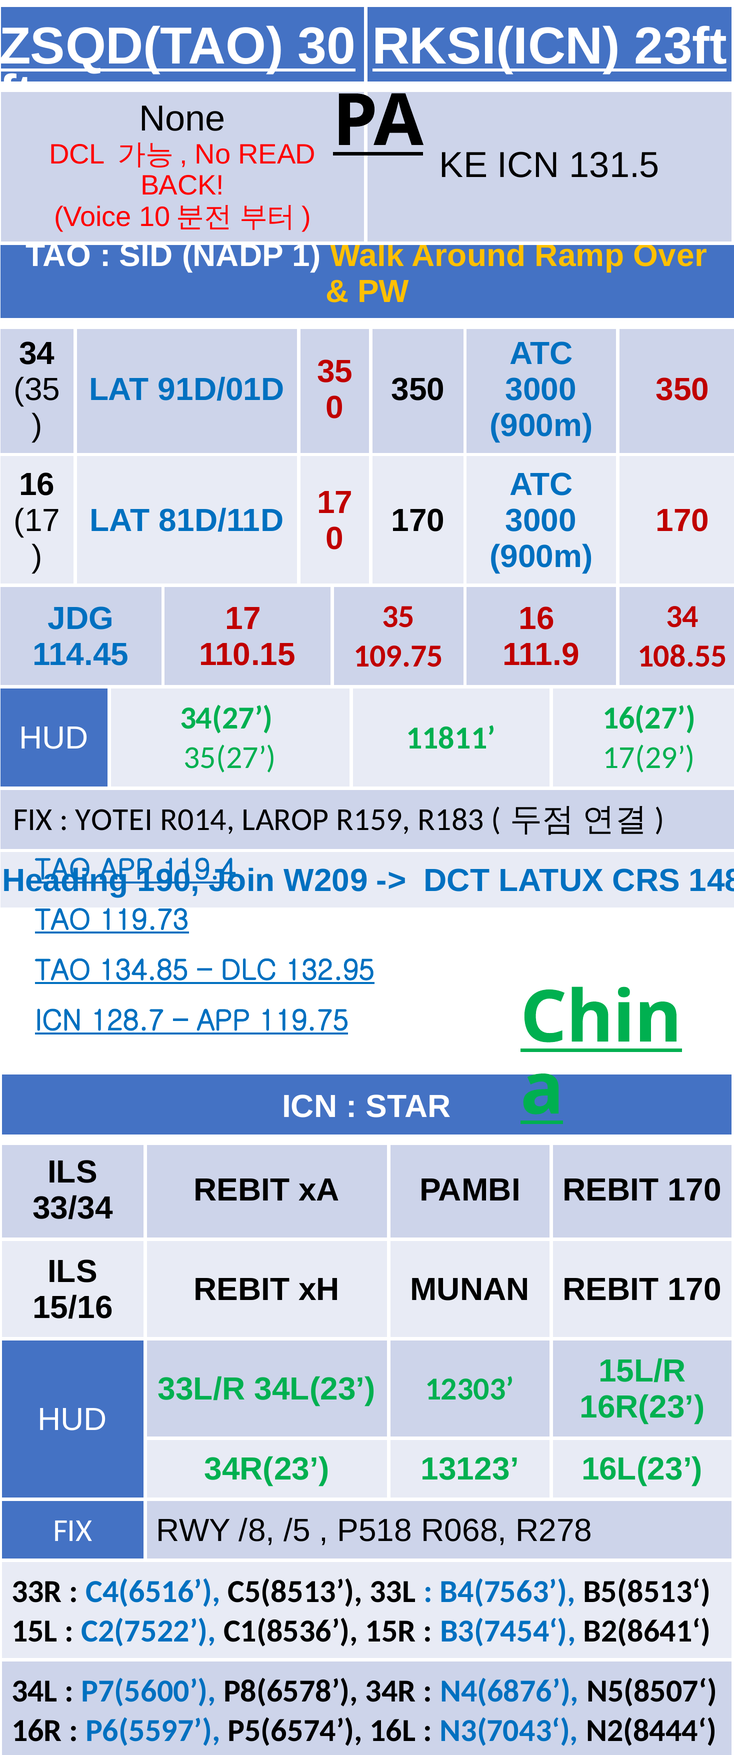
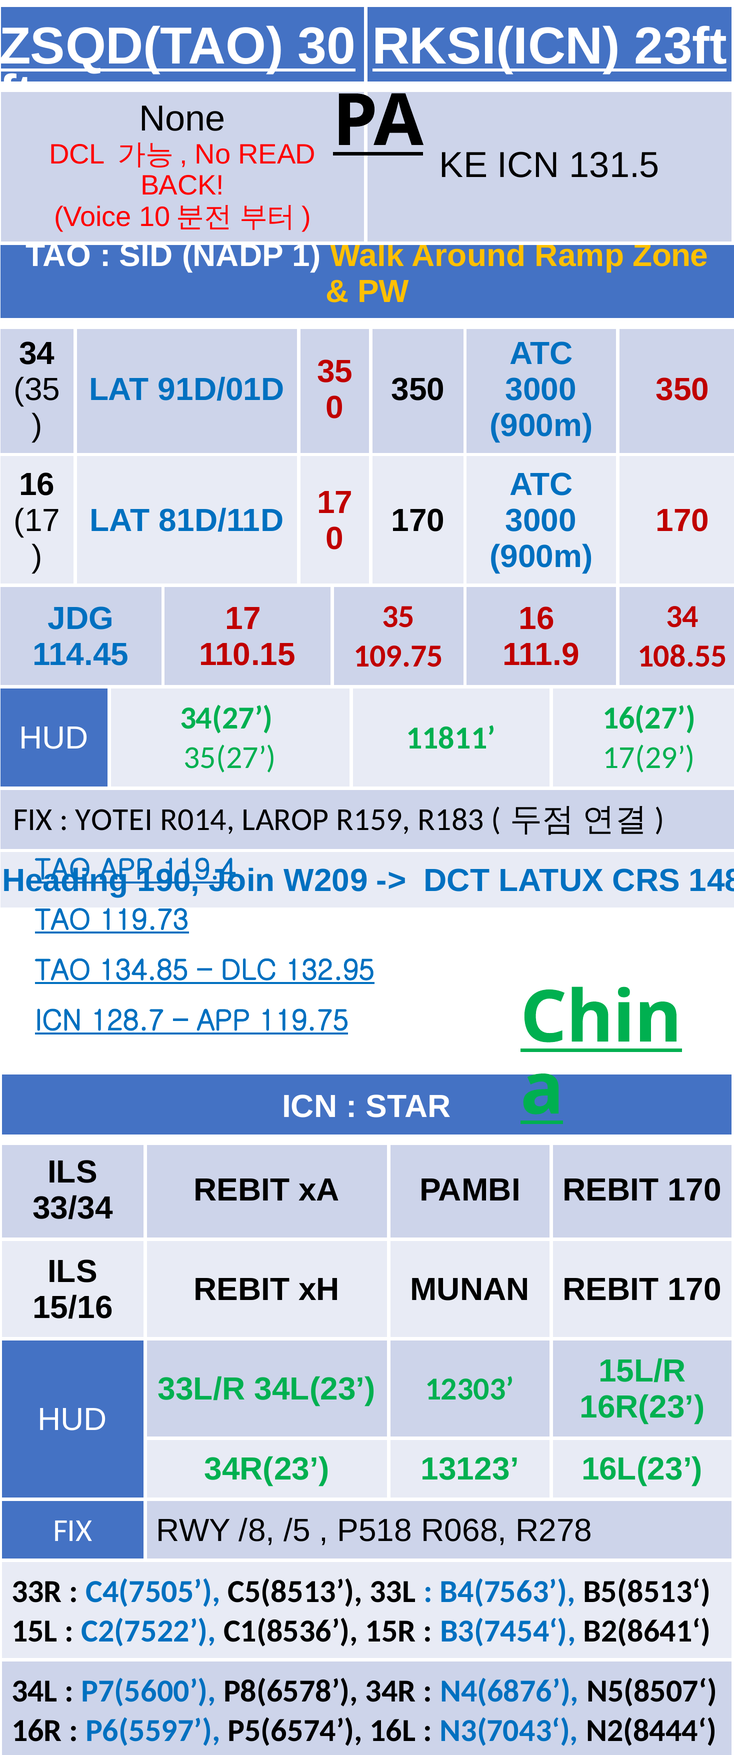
Over: Over -> Zone (671, 256)
C4(6516: C4(6516 -> C4(7505 (153, 1593)
